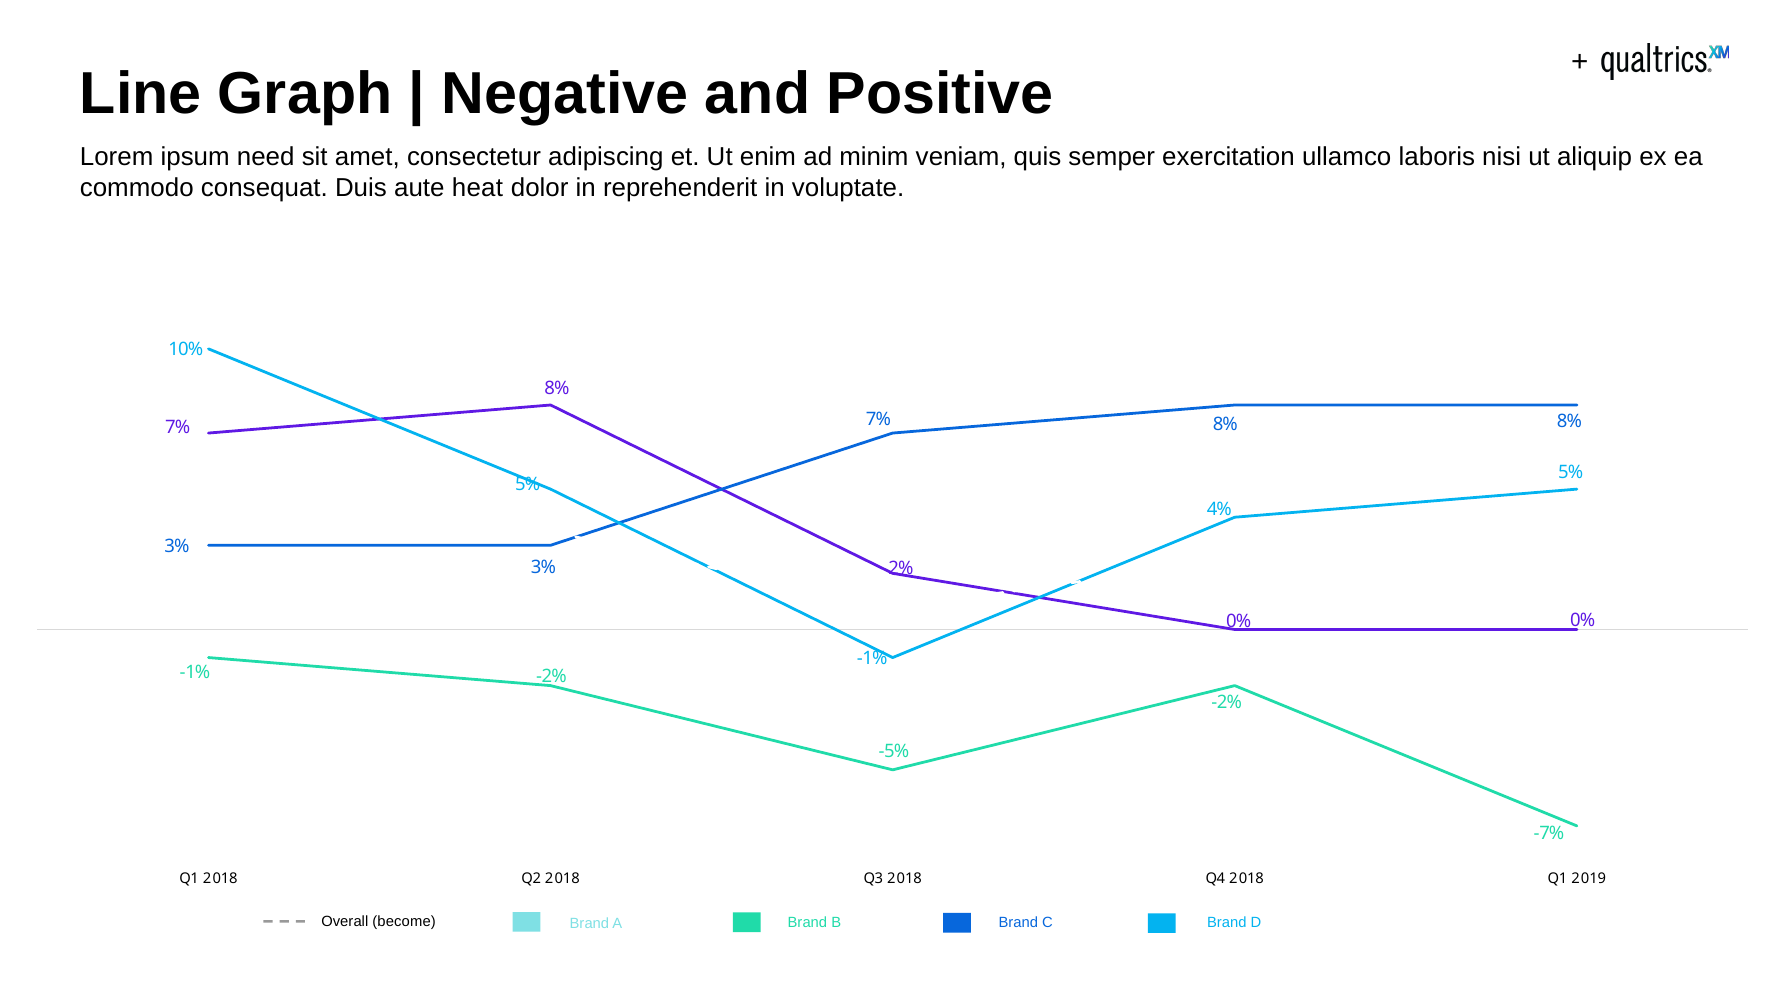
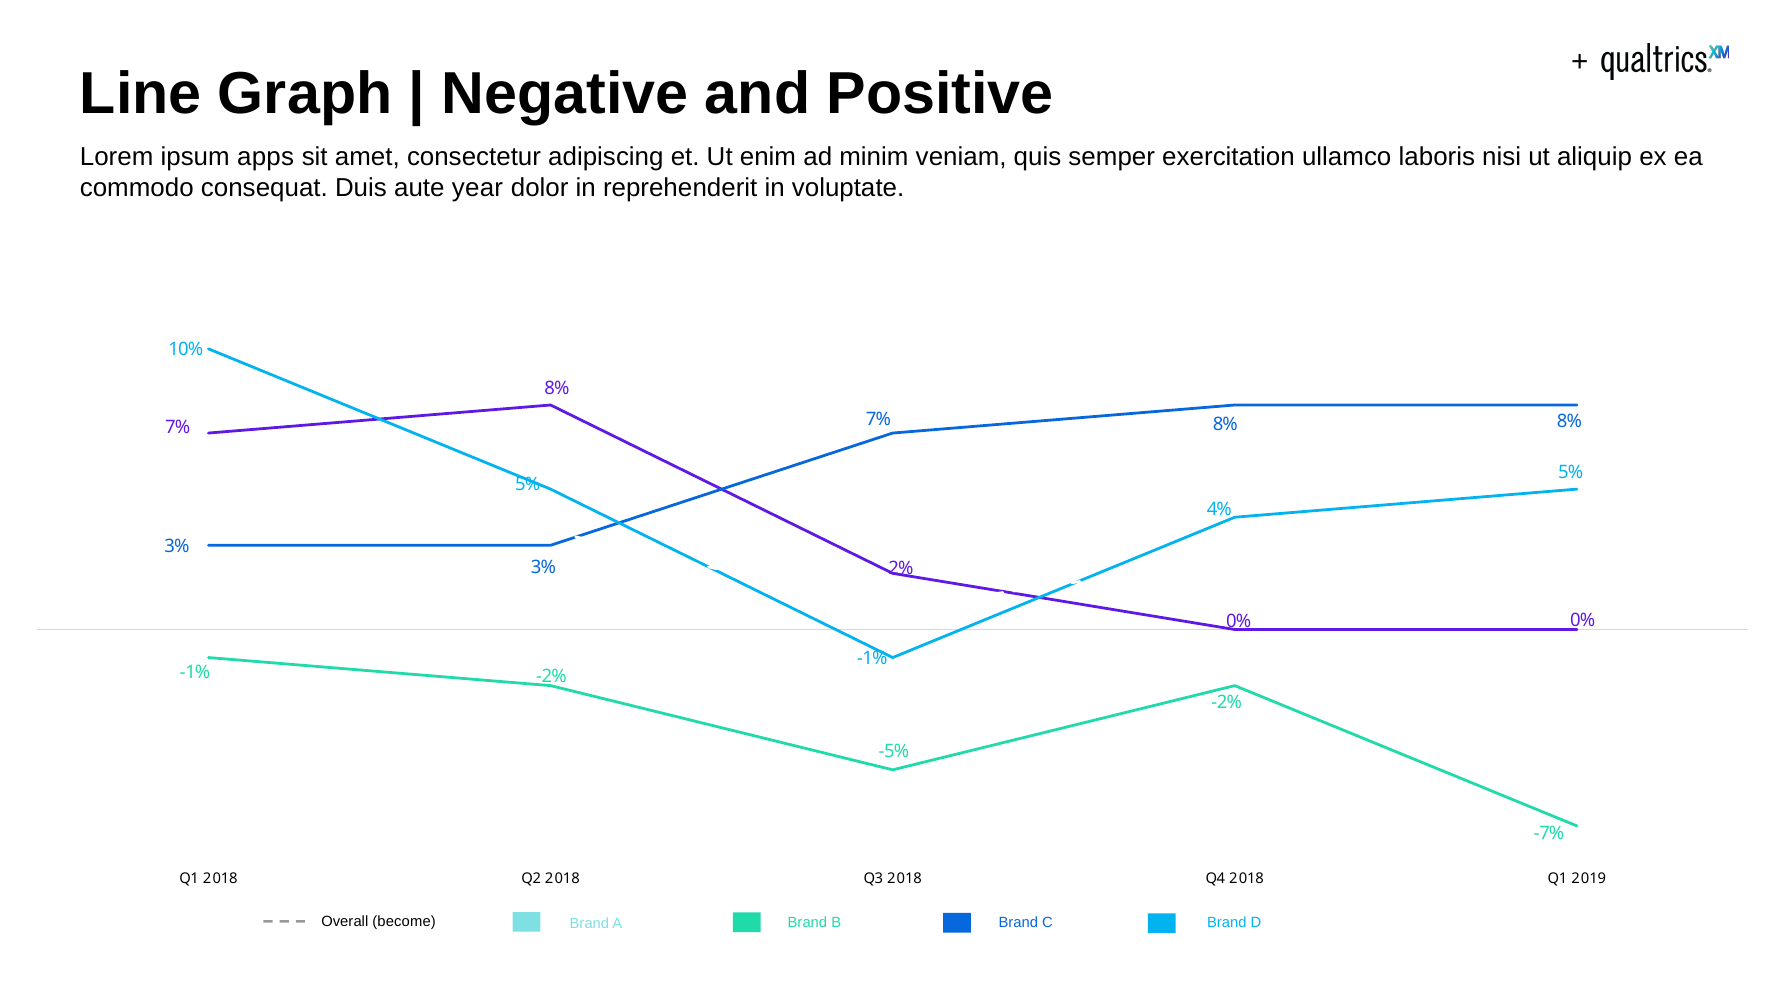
need: need -> apps (266, 157)
heat: heat -> year (477, 188)
